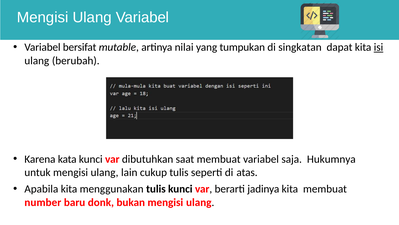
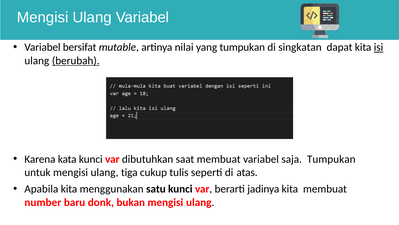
berubah underline: none -> present (76, 61)
saja Hukumnya: Hukumnya -> Tumpukan (331, 159)
lain: lain -> tiga (129, 172)
menggunakan tulis: tulis -> satu (156, 189)
